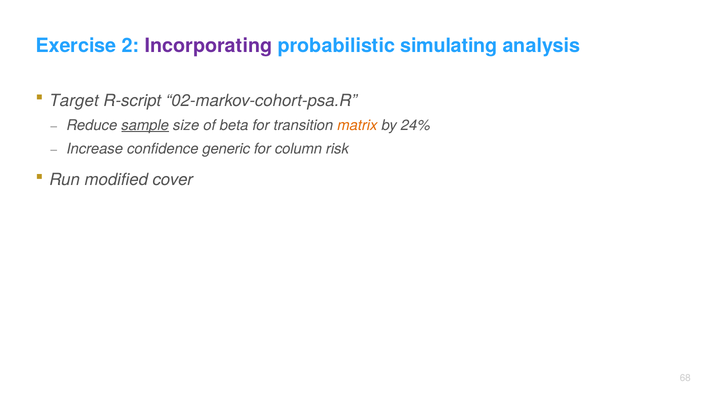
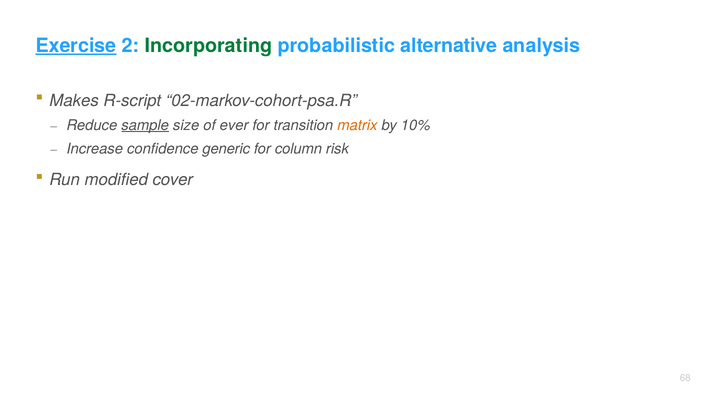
Exercise underline: none -> present (76, 46)
Incorporating colour: purple -> green (208, 46)
simulating: simulating -> alternative (449, 46)
Target: Target -> Makes (74, 101)
beta: beta -> ever (234, 125)
24%: 24% -> 10% (416, 125)
